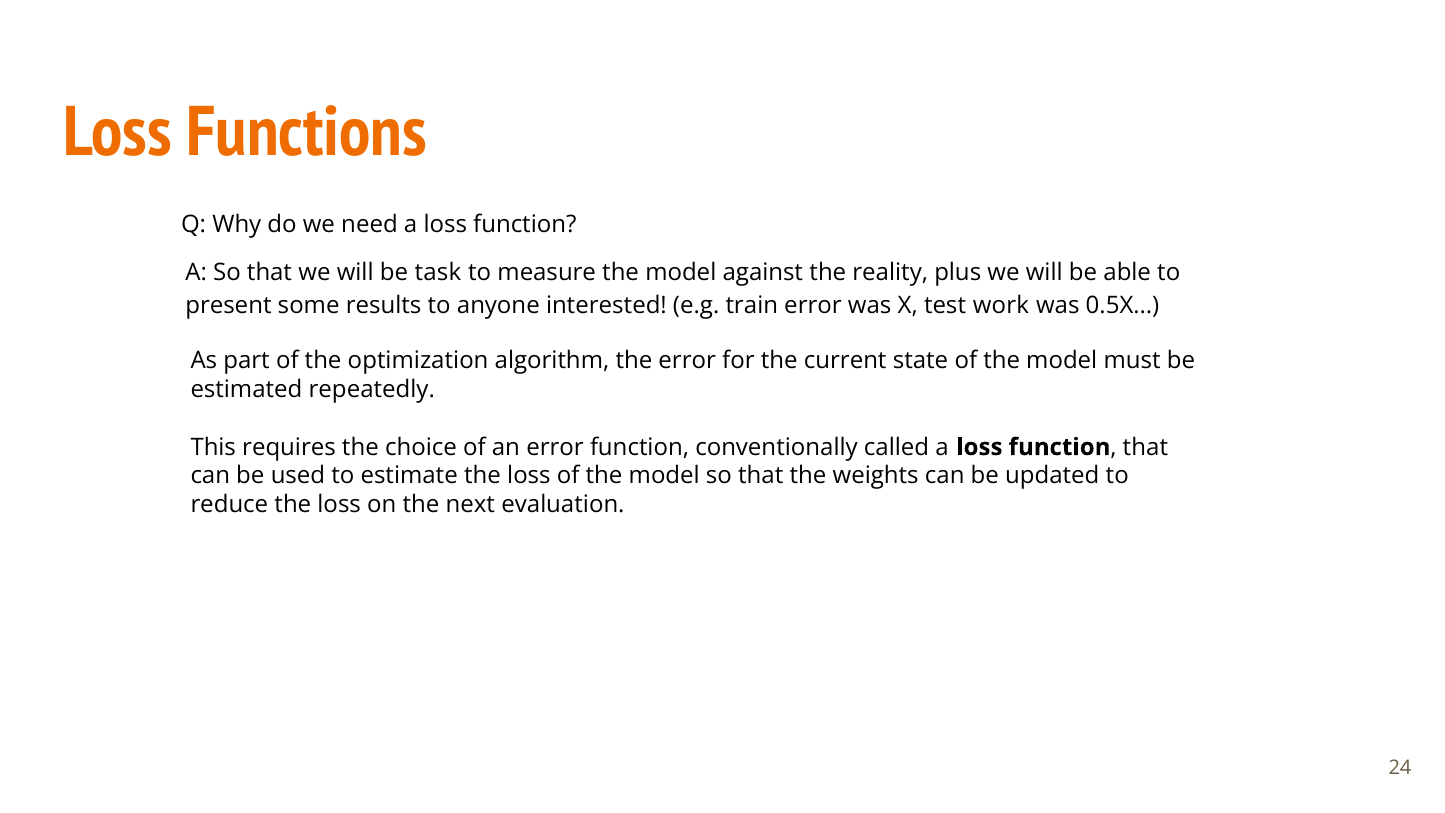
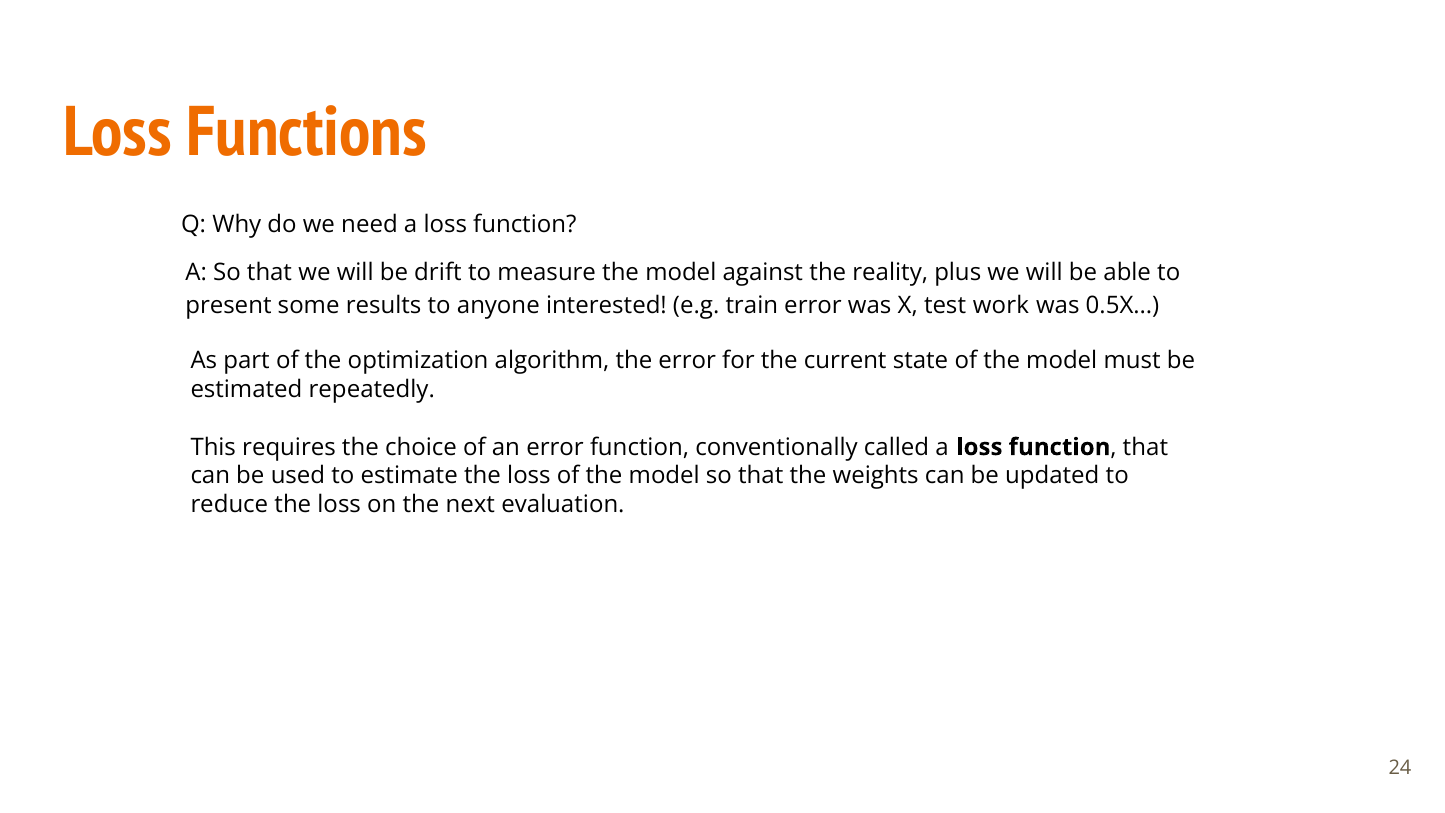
task: task -> drift (438, 273)
